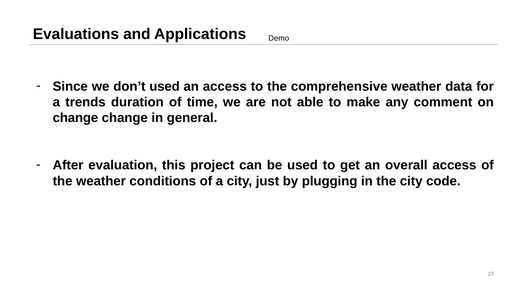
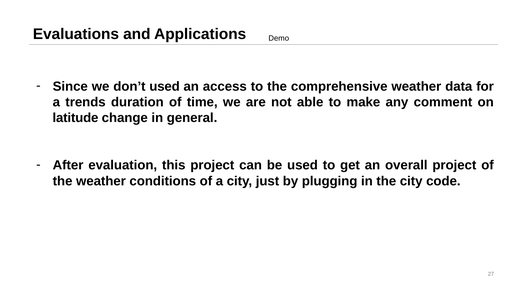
change: change -> latitude (75, 118)
overall access: access -> project (454, 166)
